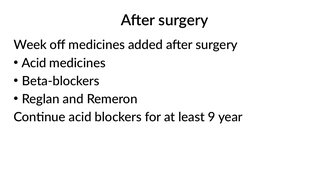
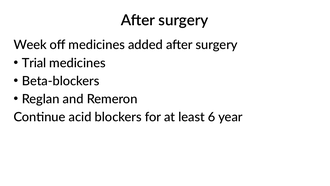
Acid: Acid -> Trial (34, 63)
9: 9 -> 6 (212, 117)
